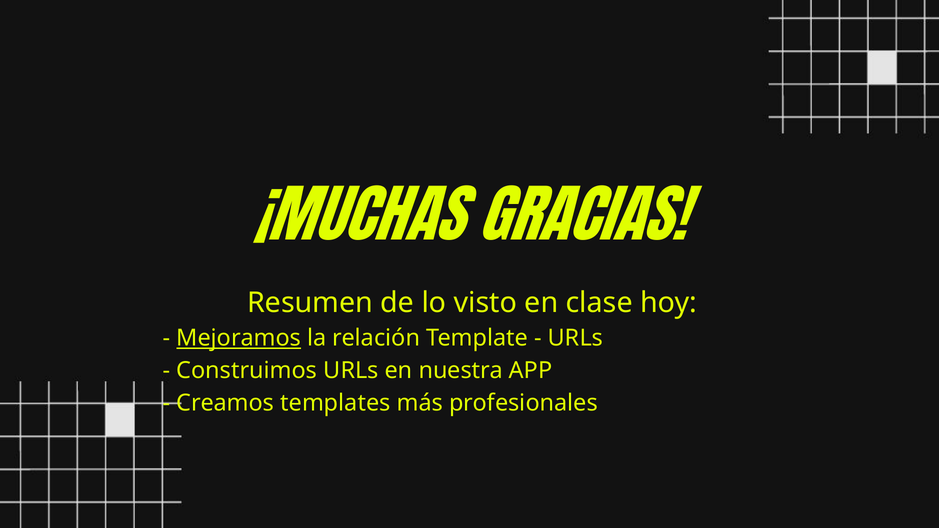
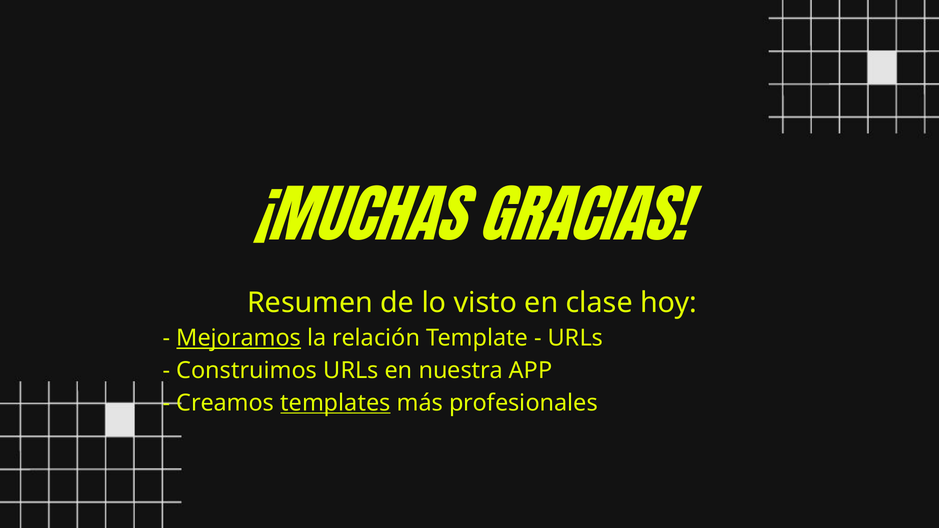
templates underline: none -> present (335, 403)
